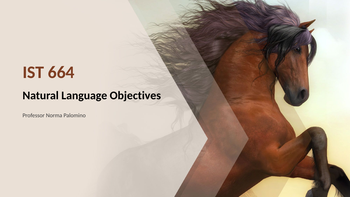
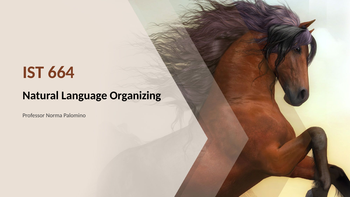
Objectives: Objectives -> Organizing (135, 96)
